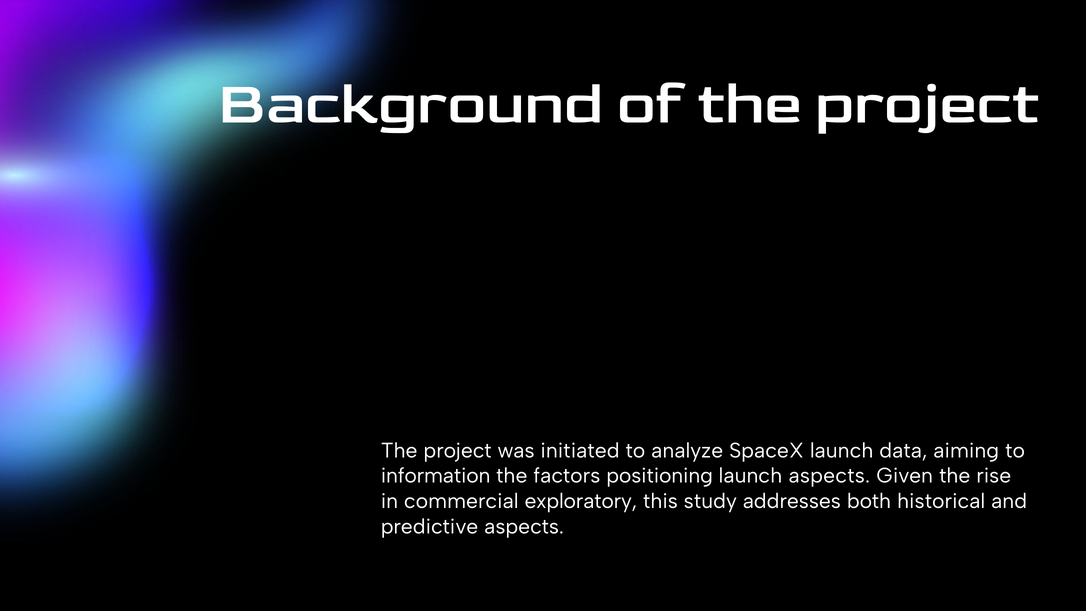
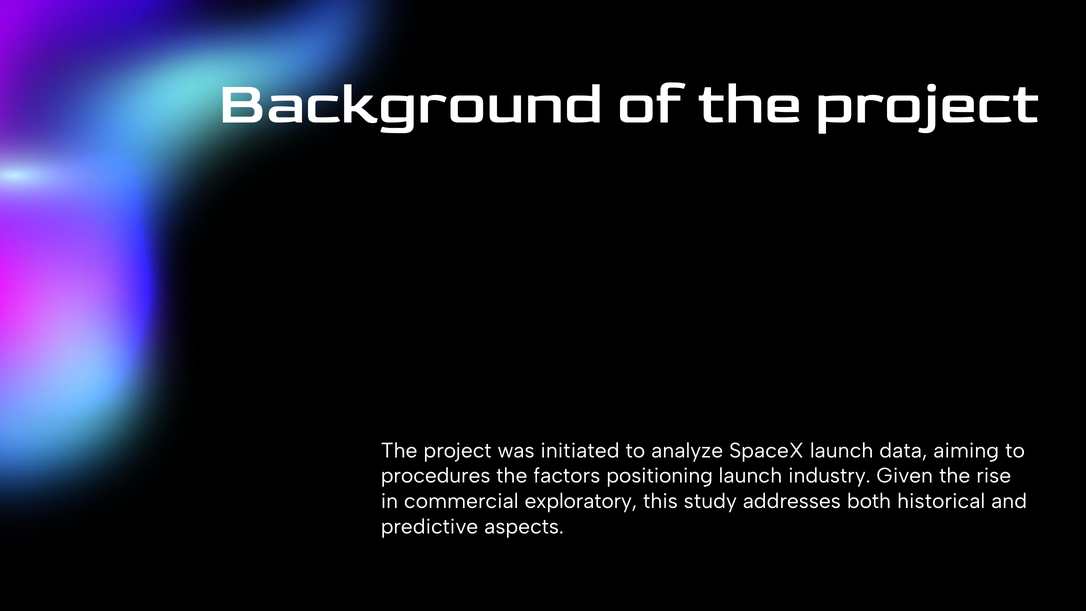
information: information -> procedures (436, 476)
launch aspects: aspects -> industry (829, 476)
